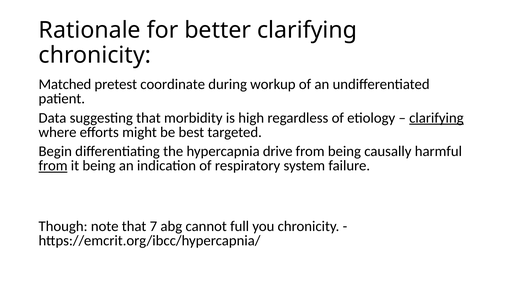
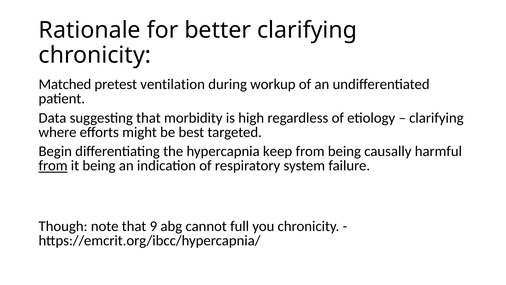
coordinate: coordinate -> ventilation (173, 84)
clarifying underline: present -> none (436, 118)
drive: drive -> keep (278, 151)
7: 7 -> 9 (153, 226)
